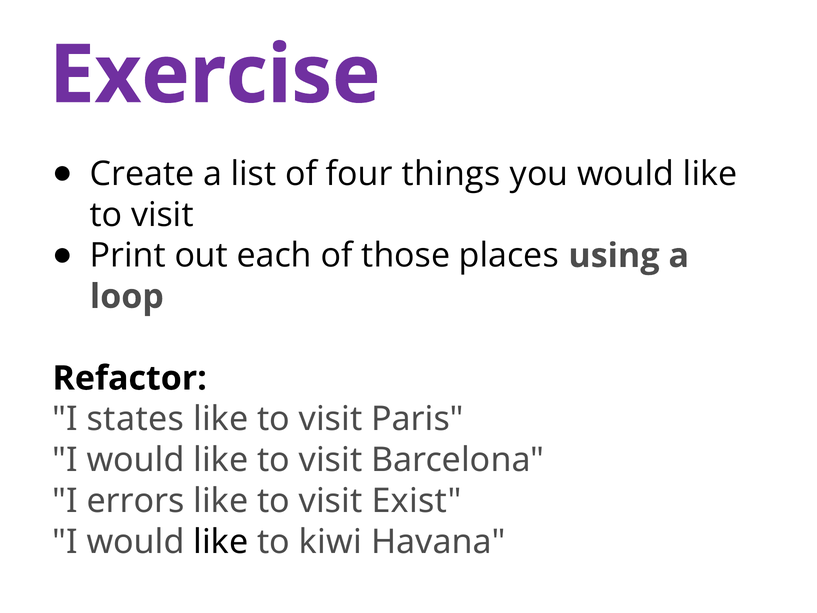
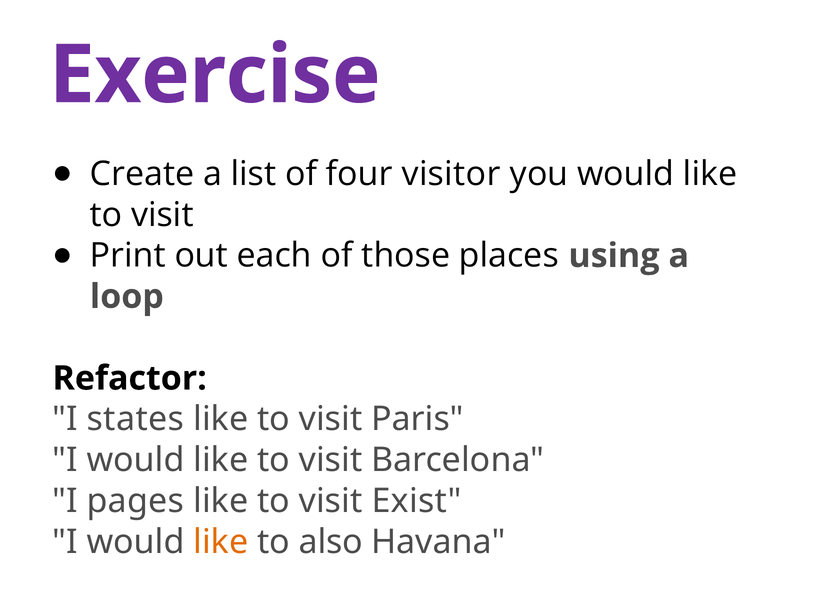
things: things -> visitor (451, 174)
errors: errors -> pages (135, 501)
like colour: black -> orange (221, 542)
kiwi: kiwi -> also (331, 542)
